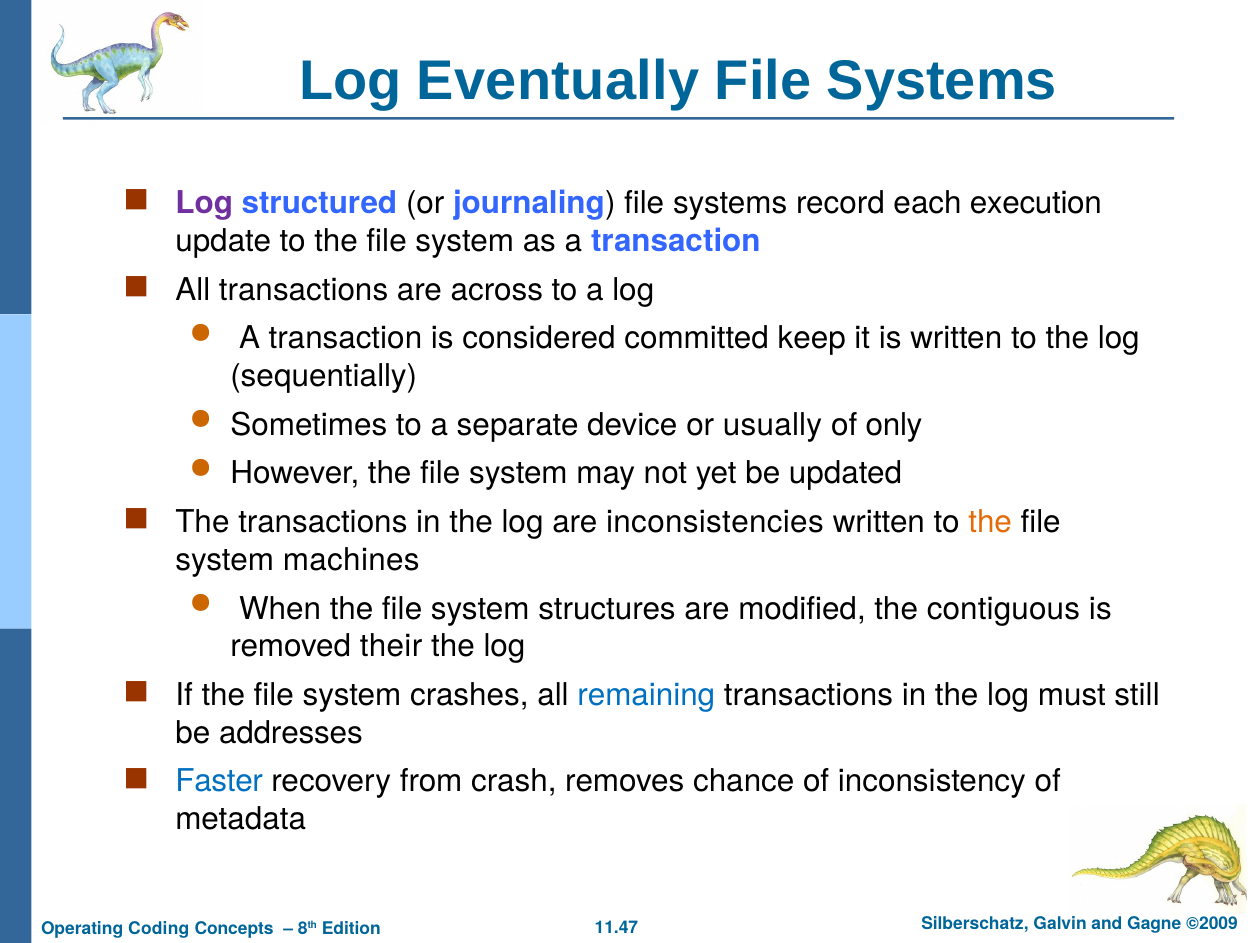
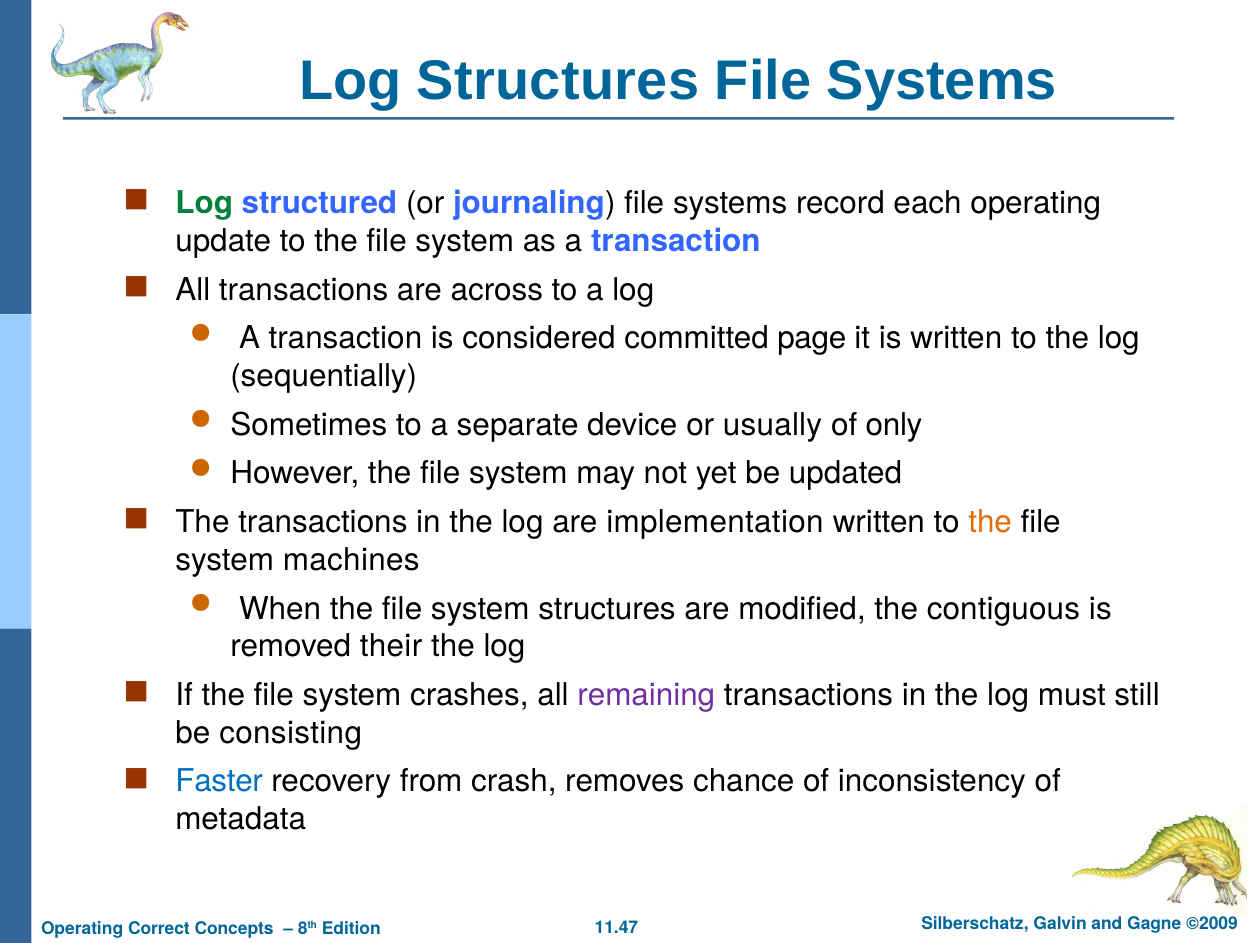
Log Eventually: Eventually -> Structures (558, 81)
Log colour: purple -> green (204, 203)
each execution: execution -> operating (1036, 203)
keep: keep -> page (812, 339)
inconsistencies: inconsistencies -> implementation (715, 523)
remaining colour: blue -> purple (646, 696)
addresses: addresses -> consisting (291, 733)
Coding: Coding -> Correct (159, 929)
